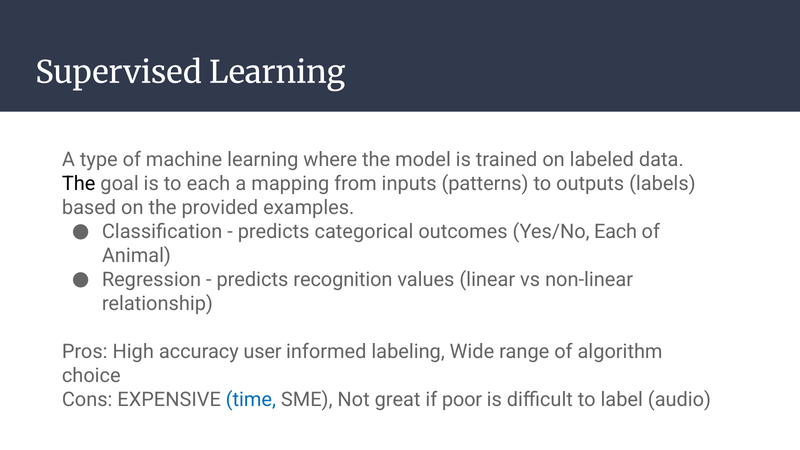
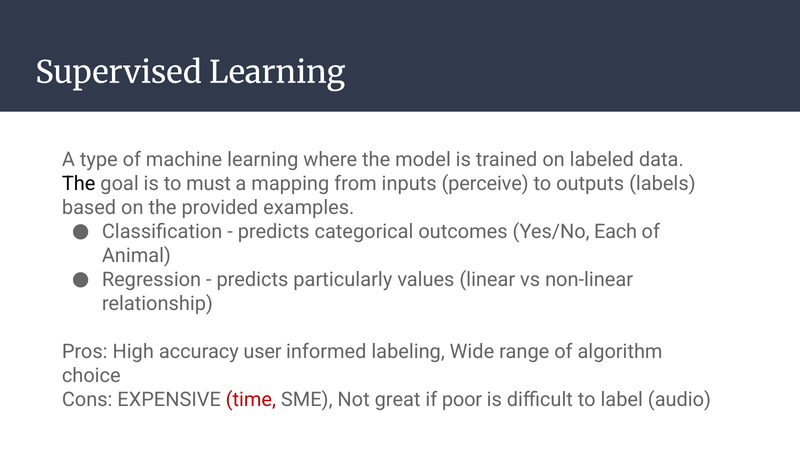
to each: each -> must (209, 184)
patterns: patterns -> perceive (485, 184)
recognition: recognition -> particularly (343, 280)
time colour: blue -> red (251, 400)
